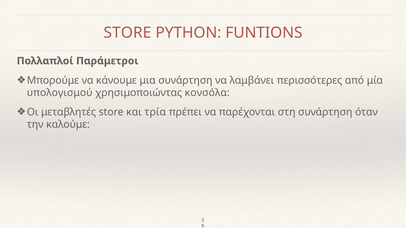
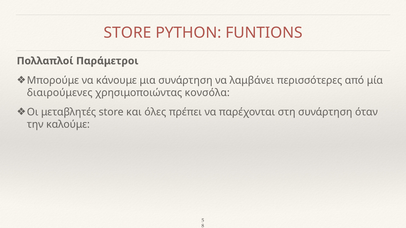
υπολογισμού: υπολογισμού -> διαιρούμενες (60, 93)
τρία: τρία -> όλες (155, 112)
